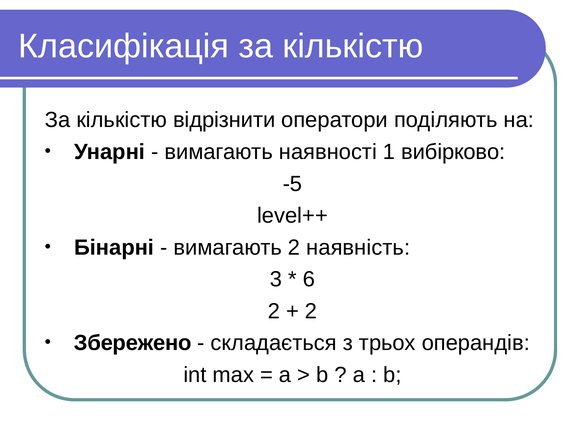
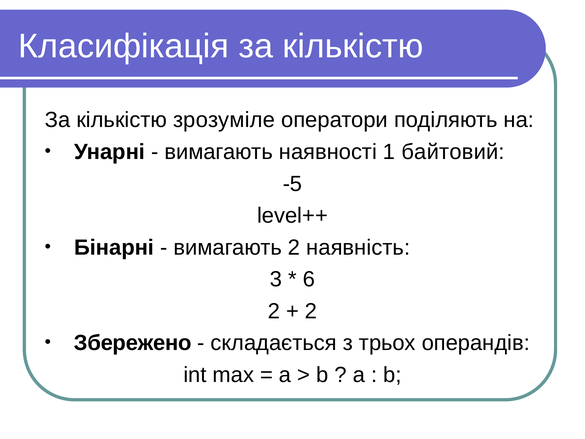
відрізнити: відрізнити -> зрозуміле (224, 120)
вибірково: вибірково -> байтовий (453, 152)
